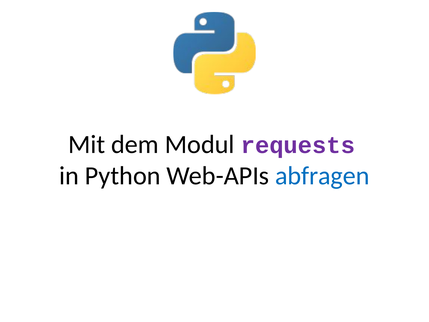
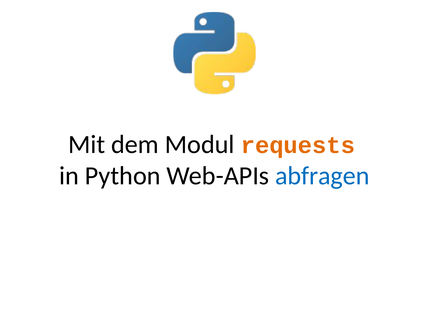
requests colour: purple -> orange (298, 145)
